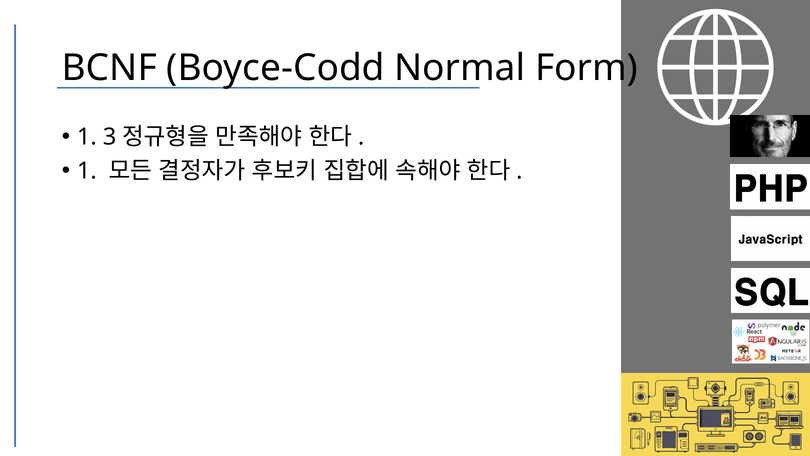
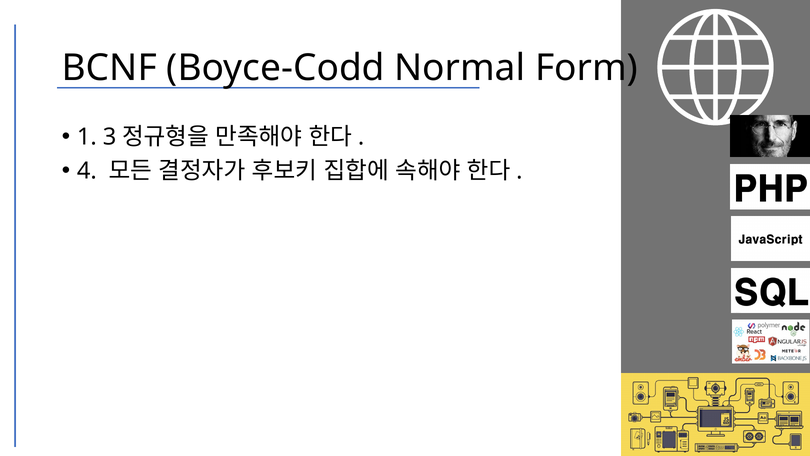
1: 1 -> 4 (87, 171)
